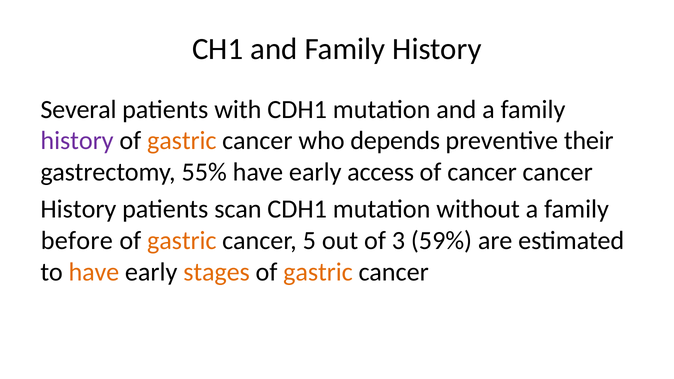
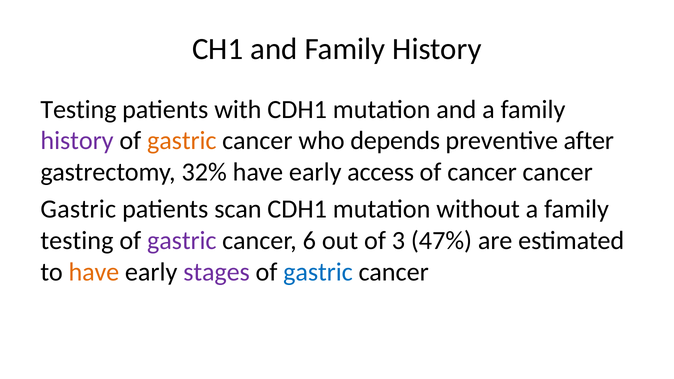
Several: Several -> Testing (78, 109)
their: their -> after (589, 141)
55%: 55% -> 32% (204, 172)
History: History -> Gastric (78, 209)
before: before -> testing (77, 241)
gastric colour: orange -> purple (182, 241)
5: 5 -> 6 (309, 241)
59%: 59% -> 47% (441, 241)
stages colour: orange -> purple (217, 272)
gastric colour: orange -> blue (318, 272)
